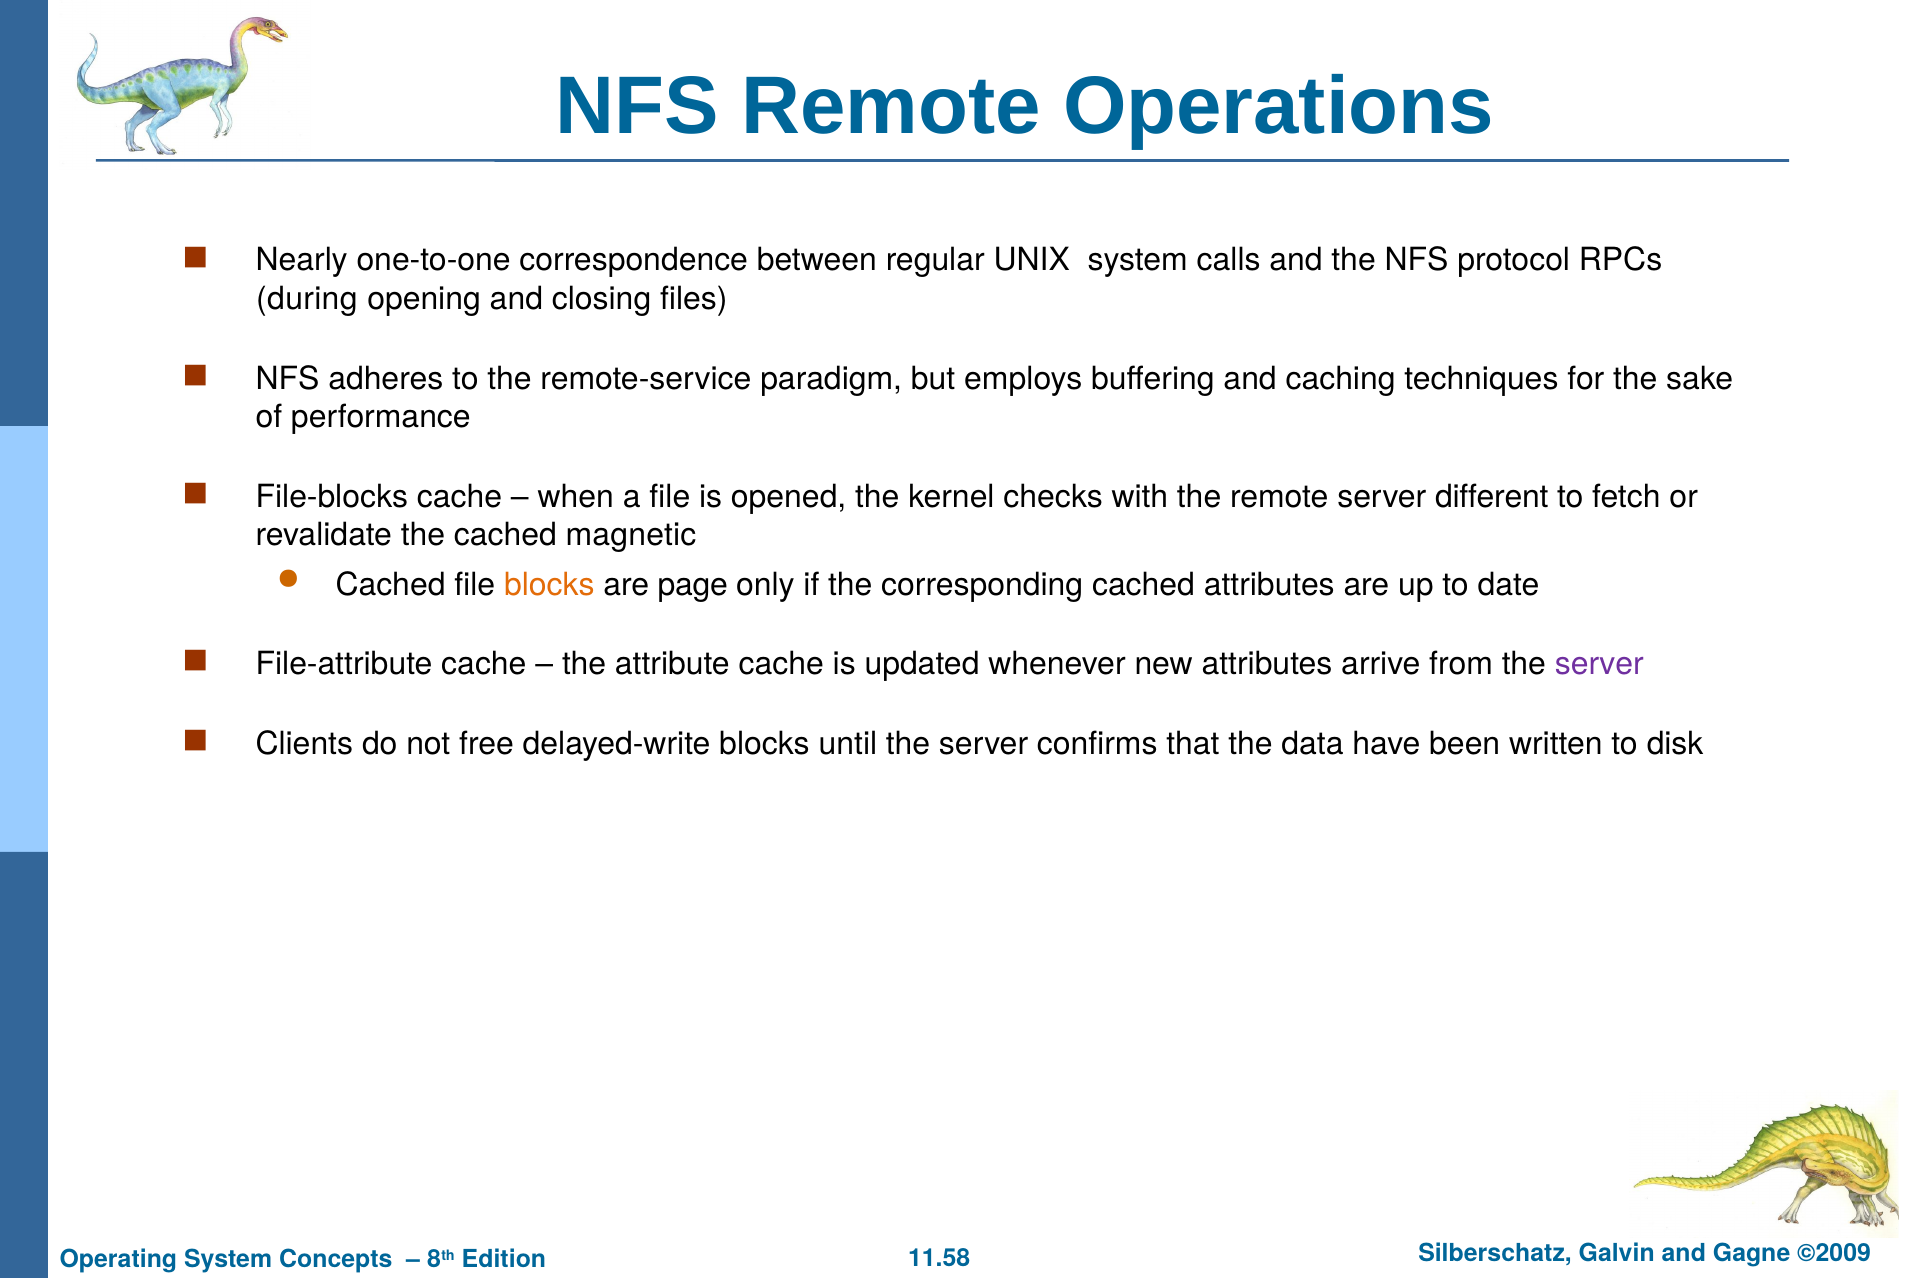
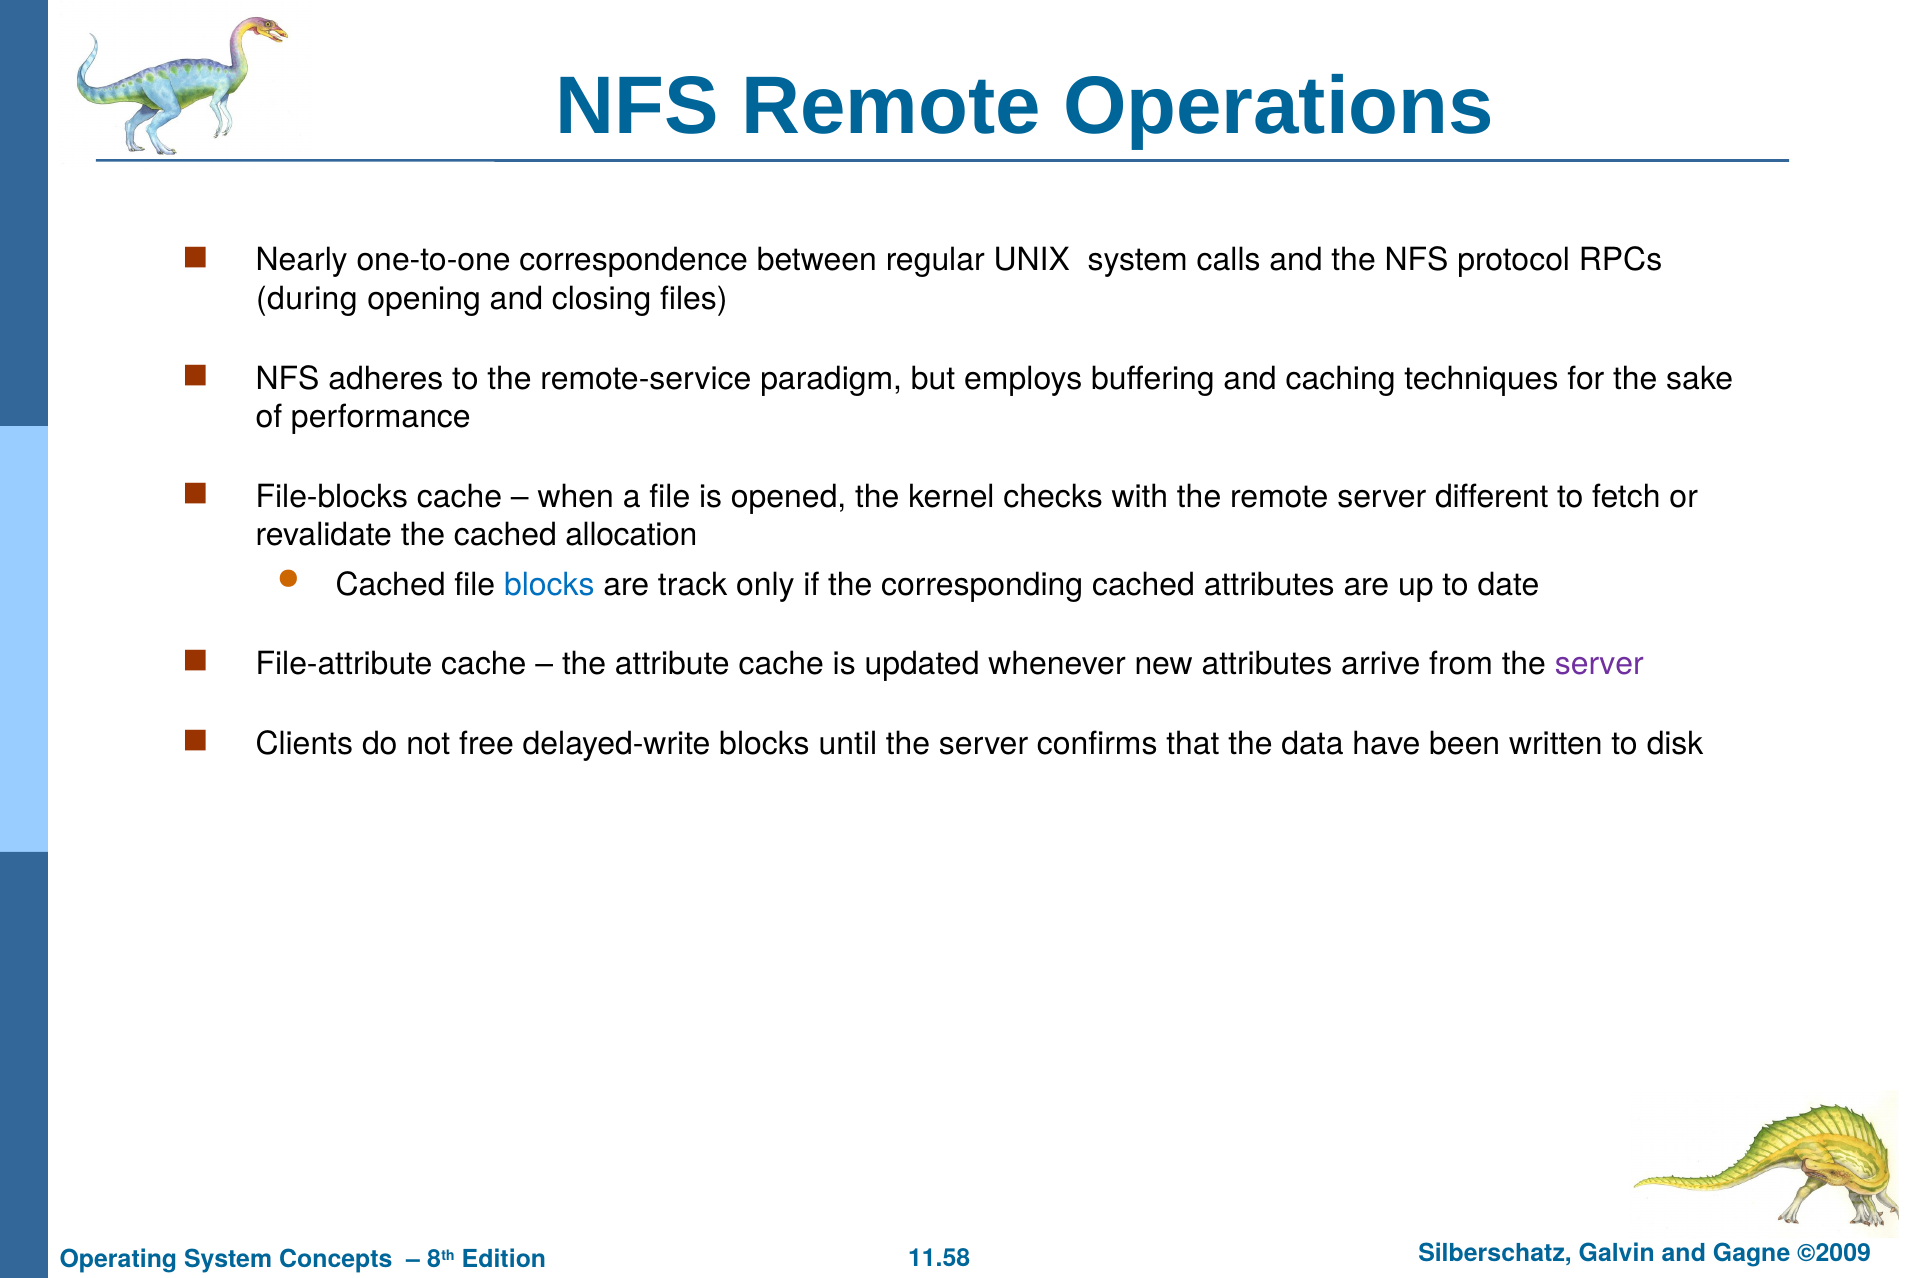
magnetic: magnetic -> allocation (631, 535)
blocks colour: orange -> blue (549, 584)
page: page -> track (693, 584)
